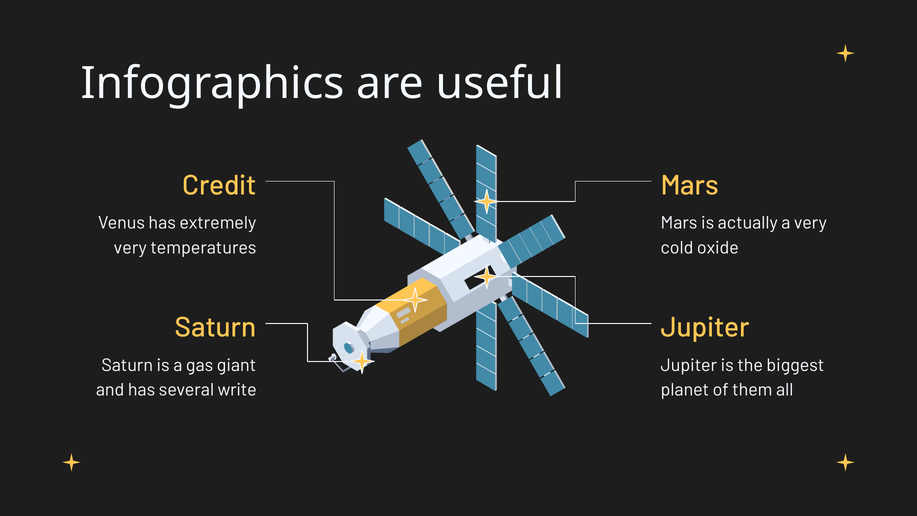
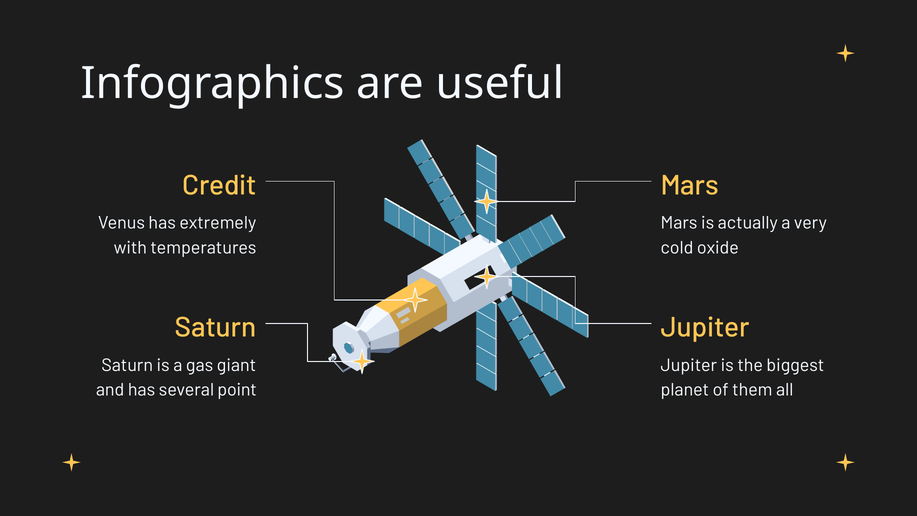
very: very -> with (130, 248)
write: write -> point (237, 390)
